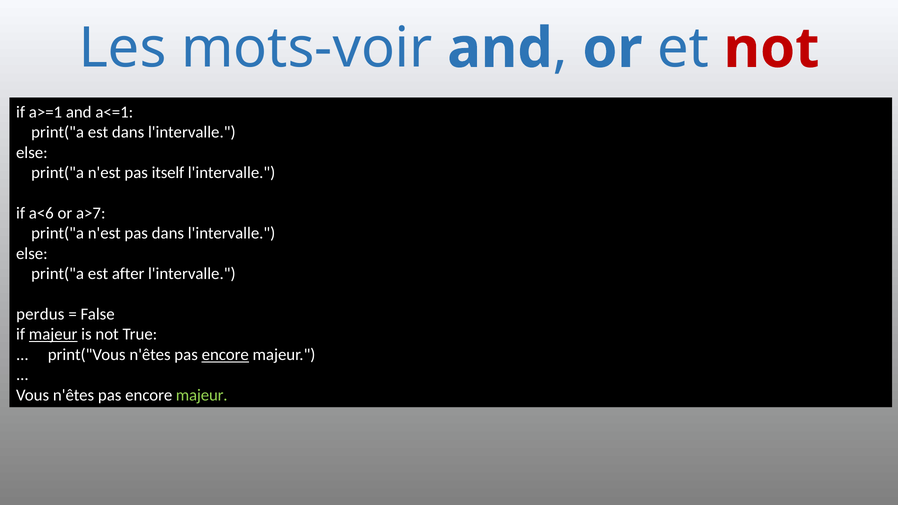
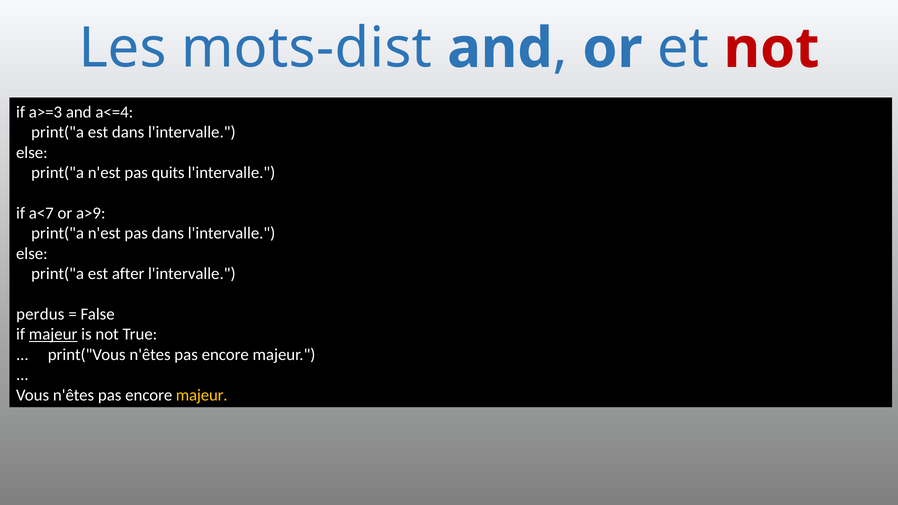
mots-voir: mots-voir -> mots-dist (307, 48)
a>=1: a>=1 -> a>=3 (45, 112)
a<=1: a<=1 -> a<=4 (114, 112)
itself: itself -> quits (168, 173)
a<6: a<6 -> a<7 (41, 213)
a>7: a>7 -> a>9 (91, 213)
encore underline: present -> none (225, 355)
majeur colour: light green -> yellow (202, 395)
